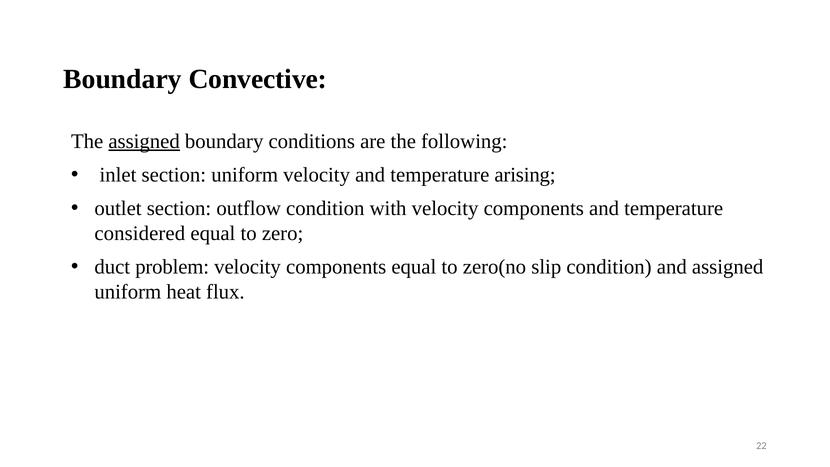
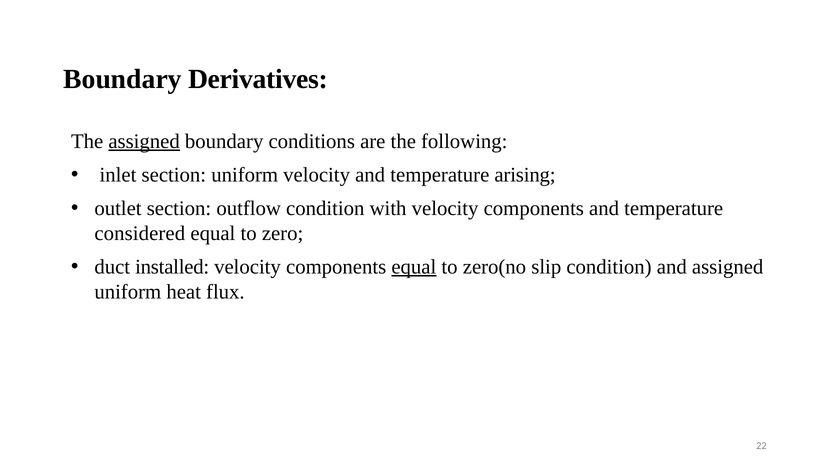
Convective: Convective -> Derivatives (258, 79)
problem: problem -> installed (172, 267)
equal underline: none -> present (414, 267)
